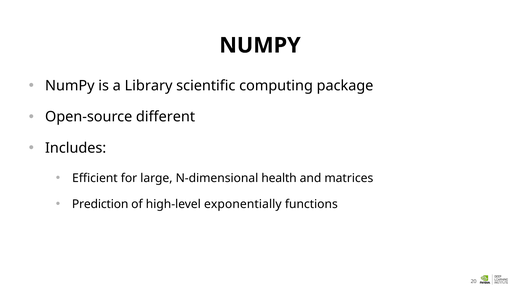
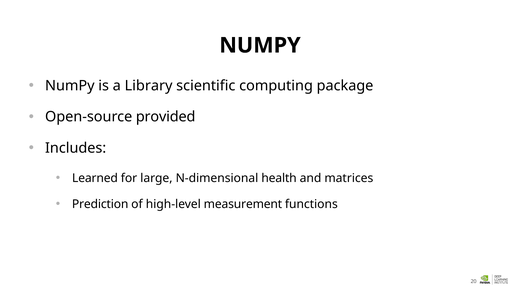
different: different -> provided (166, 117)
Efficient: Efficient -> Learned (95, 178)
exponentially: exponentially -> measurement (243, 204)
